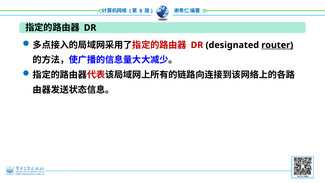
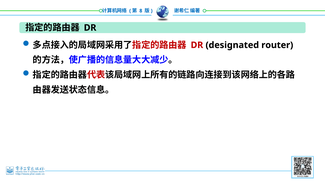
router underline: present -> none (277, 45)
